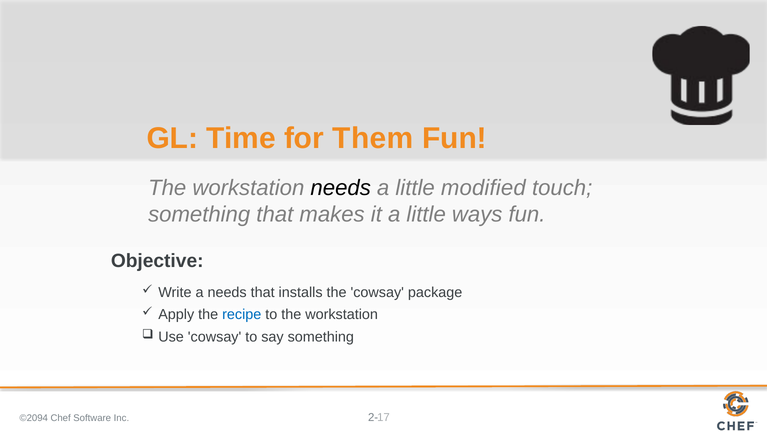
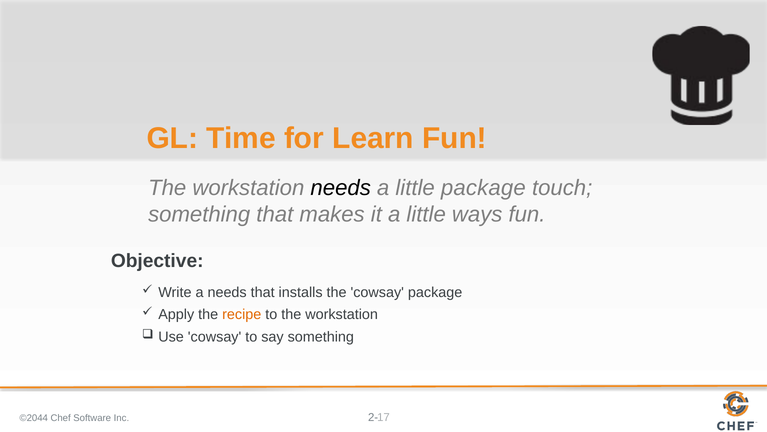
Them: Them -> Learn (373, 138)
little modified: modified -> package (483, 188)
recipe colour: blue -> orange (242, 314)
©2094: ©2094 -> ©2044 (34, 417)
